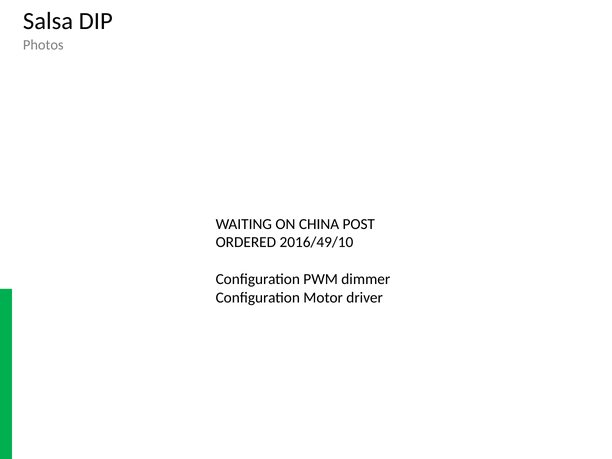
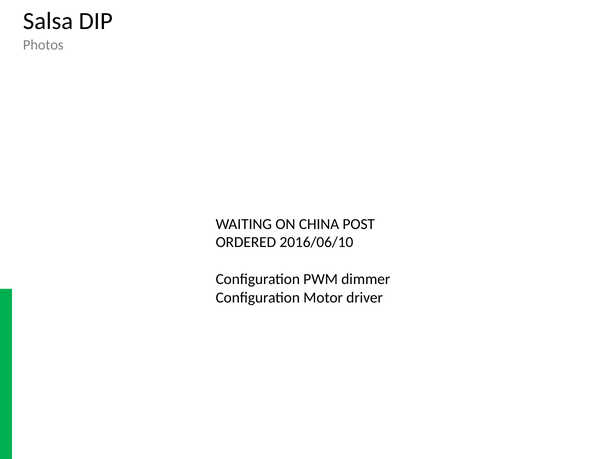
2016/49/10: 2016/49/10 -> 2016/06/10 (316, 242)
